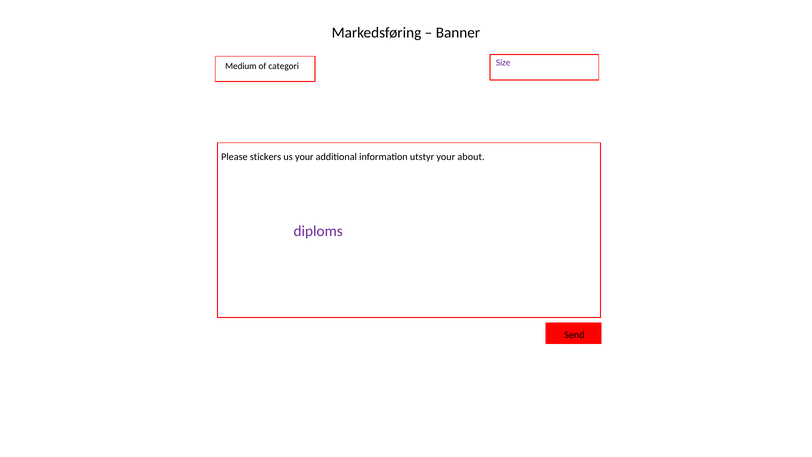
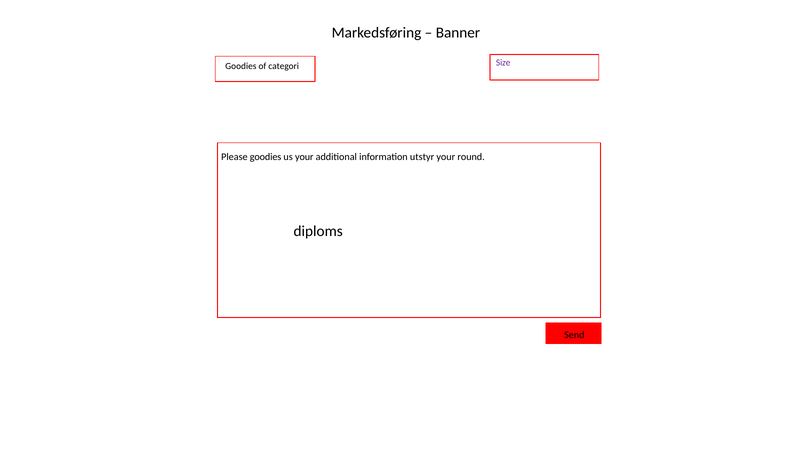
Medium: Medium -> Goodies (241, 66)
Please stickers: stickers -> goodies (266, 157)
about: about -> round (471, 157)
diploms colour: purple -> black (318, 231)
